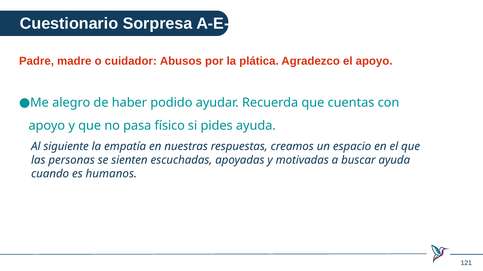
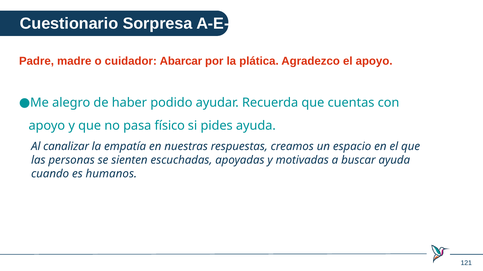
Abusos: Abusos -> Abarcar (181, 61)
siguiente: siguiente -> canalizar (66, 147)
